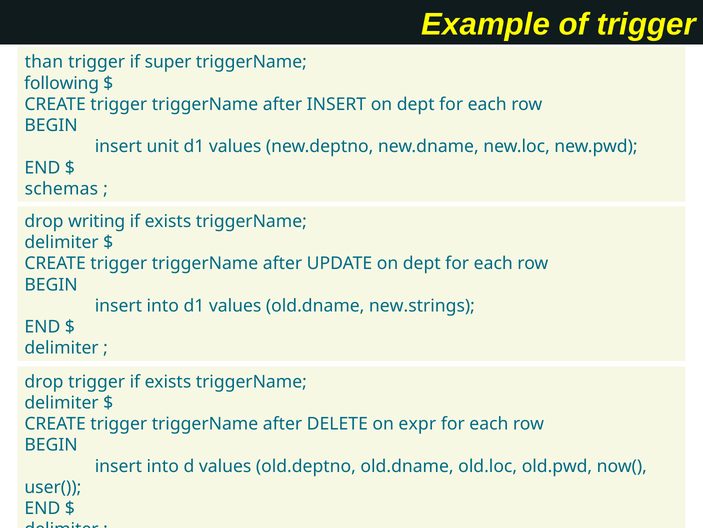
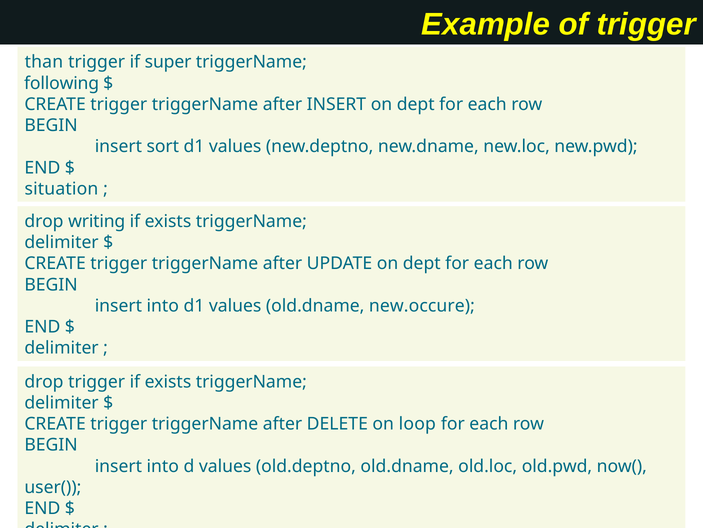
unit: unit -> sort (163, 146)
schemas: schemas -> situation (61, 189)
new.strings: new.strings -> new.occure (422, 305)
expr: expr -> loop (417, 423)
